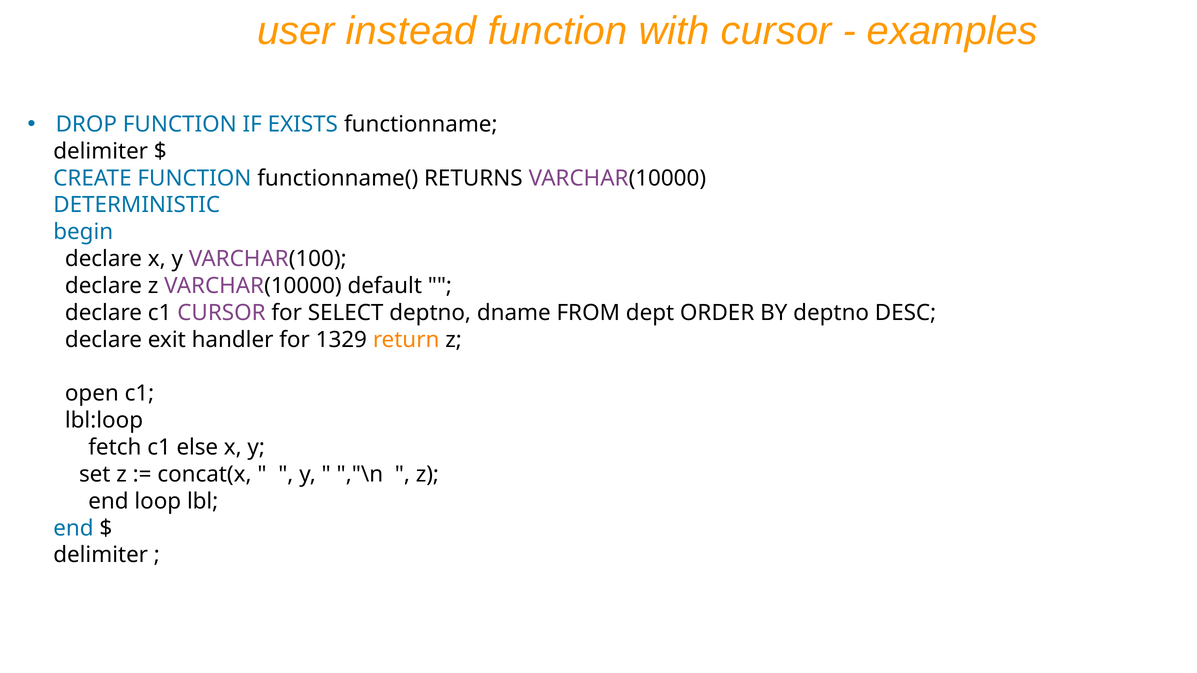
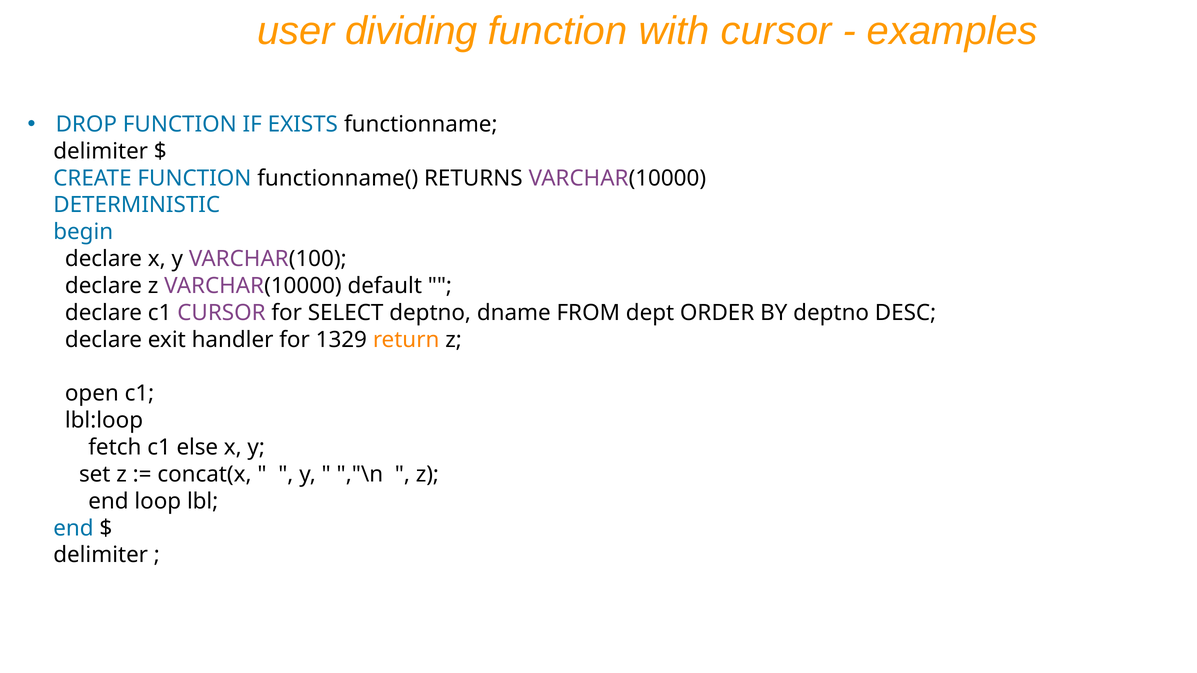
instead: instead -> dividing (411, 31)
